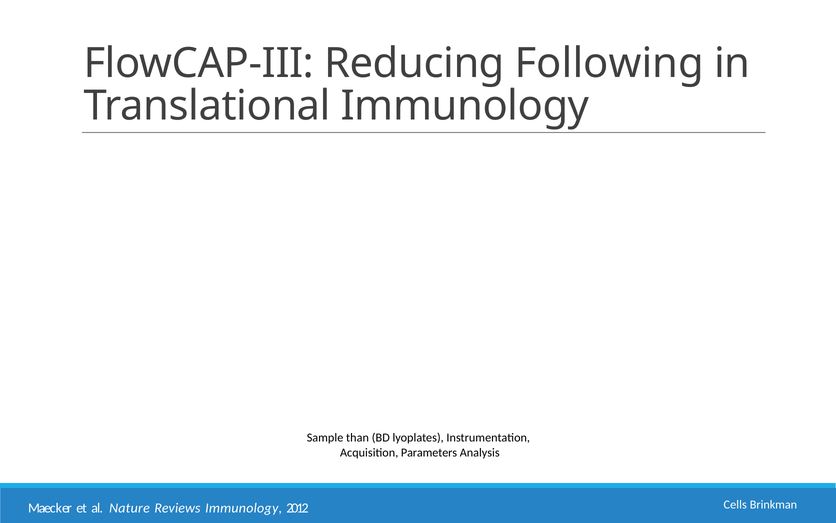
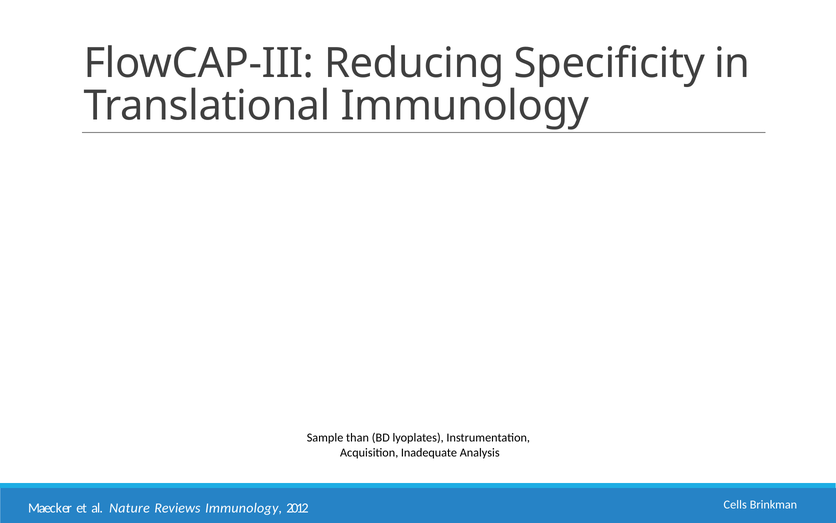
Following: Following -> Specificity (610, 63)
Parameters: Parameters -> Inadequate (429, 452)
